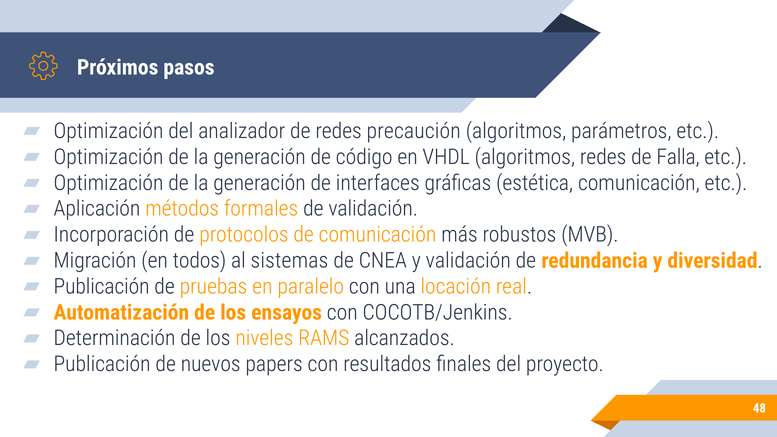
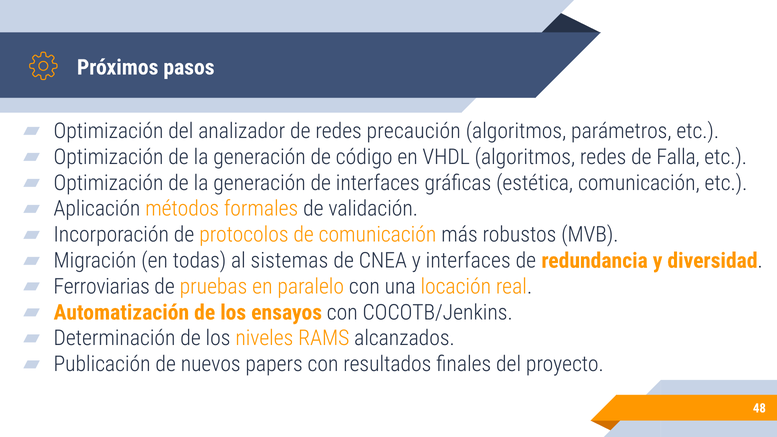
todos: todos -> todas (199, 261)
y validación: validación -> interfaces (468, 261)
Publicación: Publicación -> Ferroviarias (102, 287)
